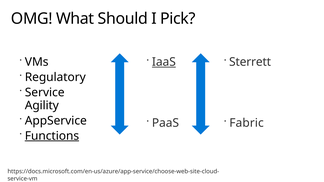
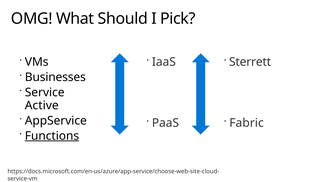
IaaS underline: present -> none (164, 62)
Regulatory: Regulatory -> Businesses (55, 77)
Agility: Agility -> Active (42, 106)
